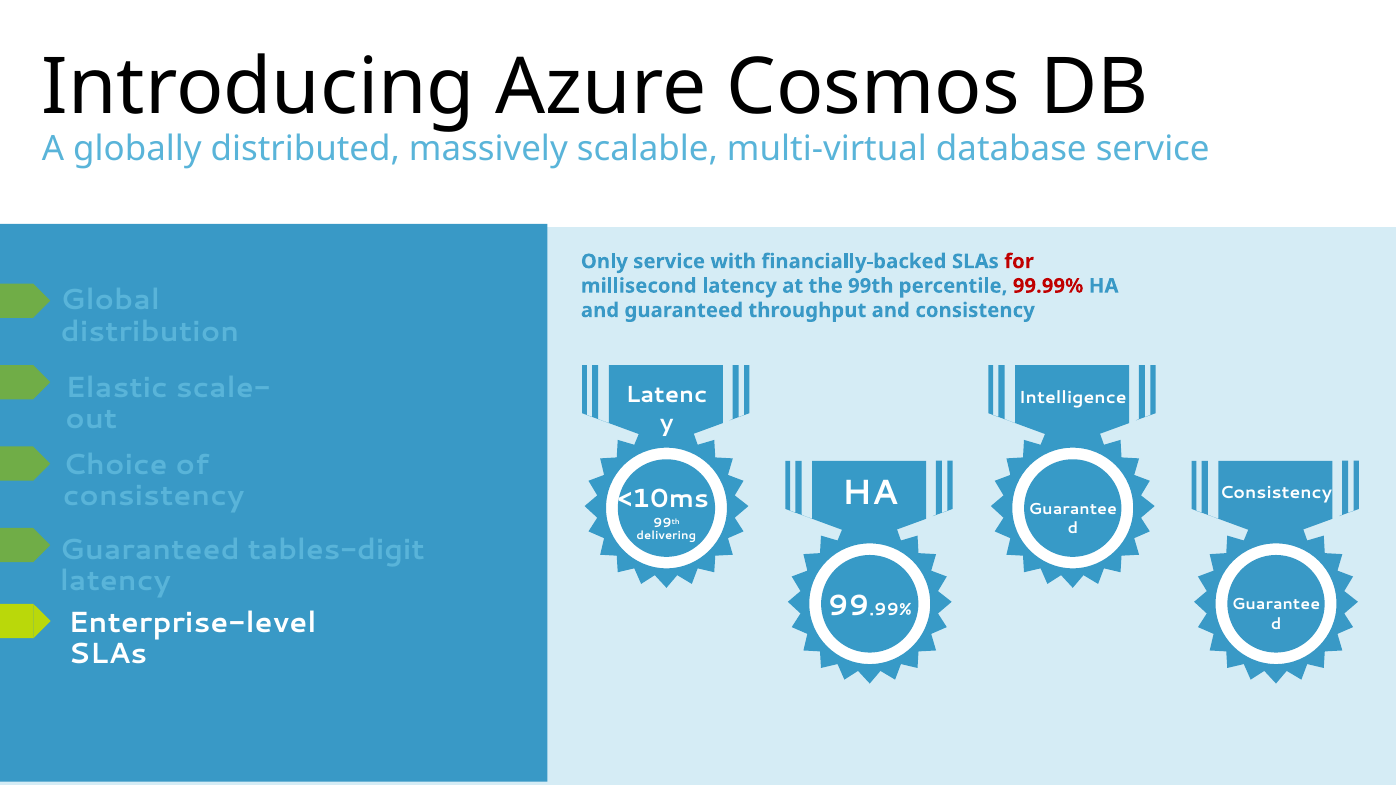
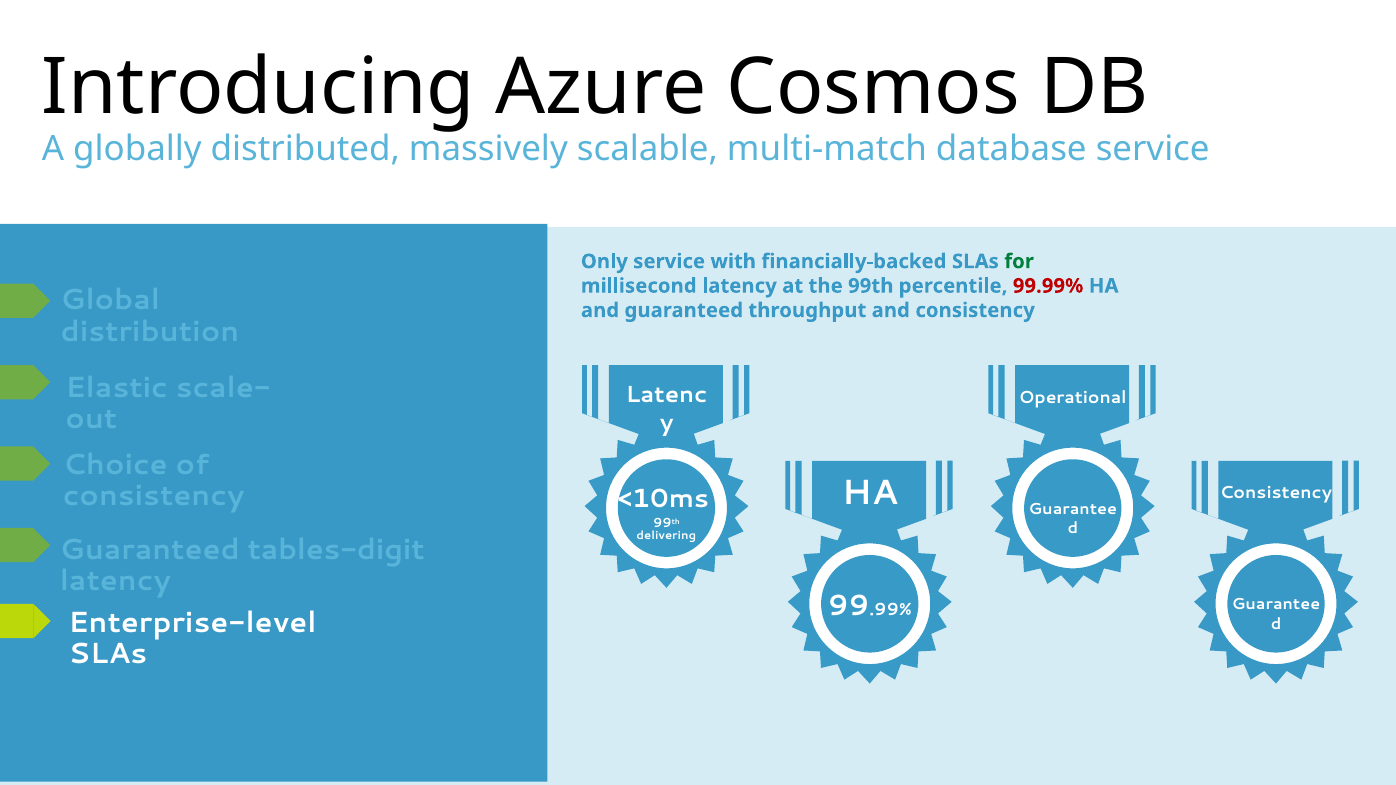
multi-virtual: multi-virtual -> multi-match (827, 149)
for colour: red -> green (1019, 262)
Intelligence: Intelligence -> Operational (1073, 398)
